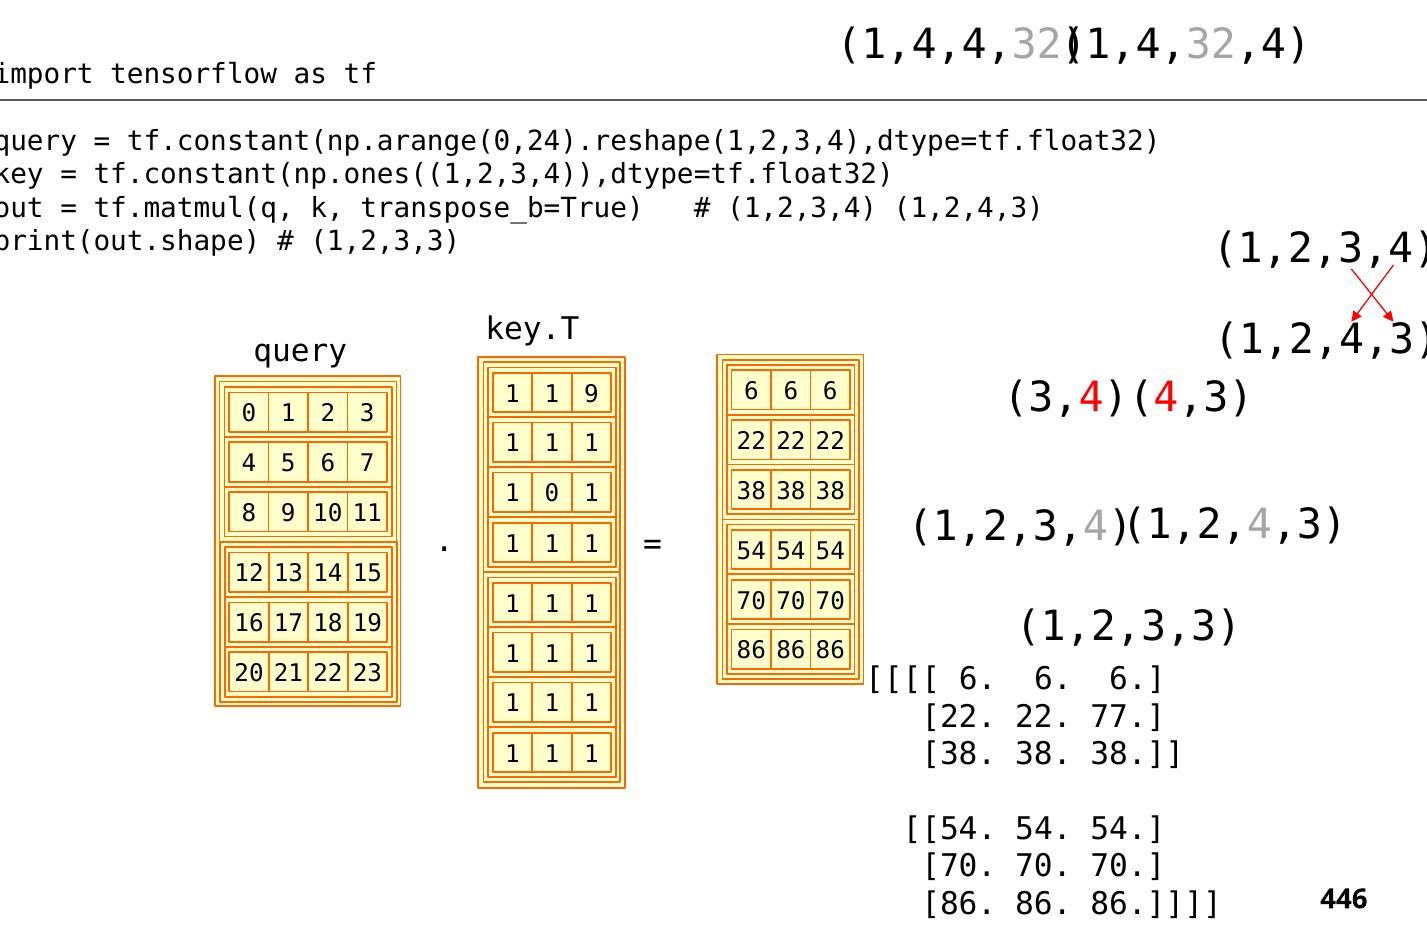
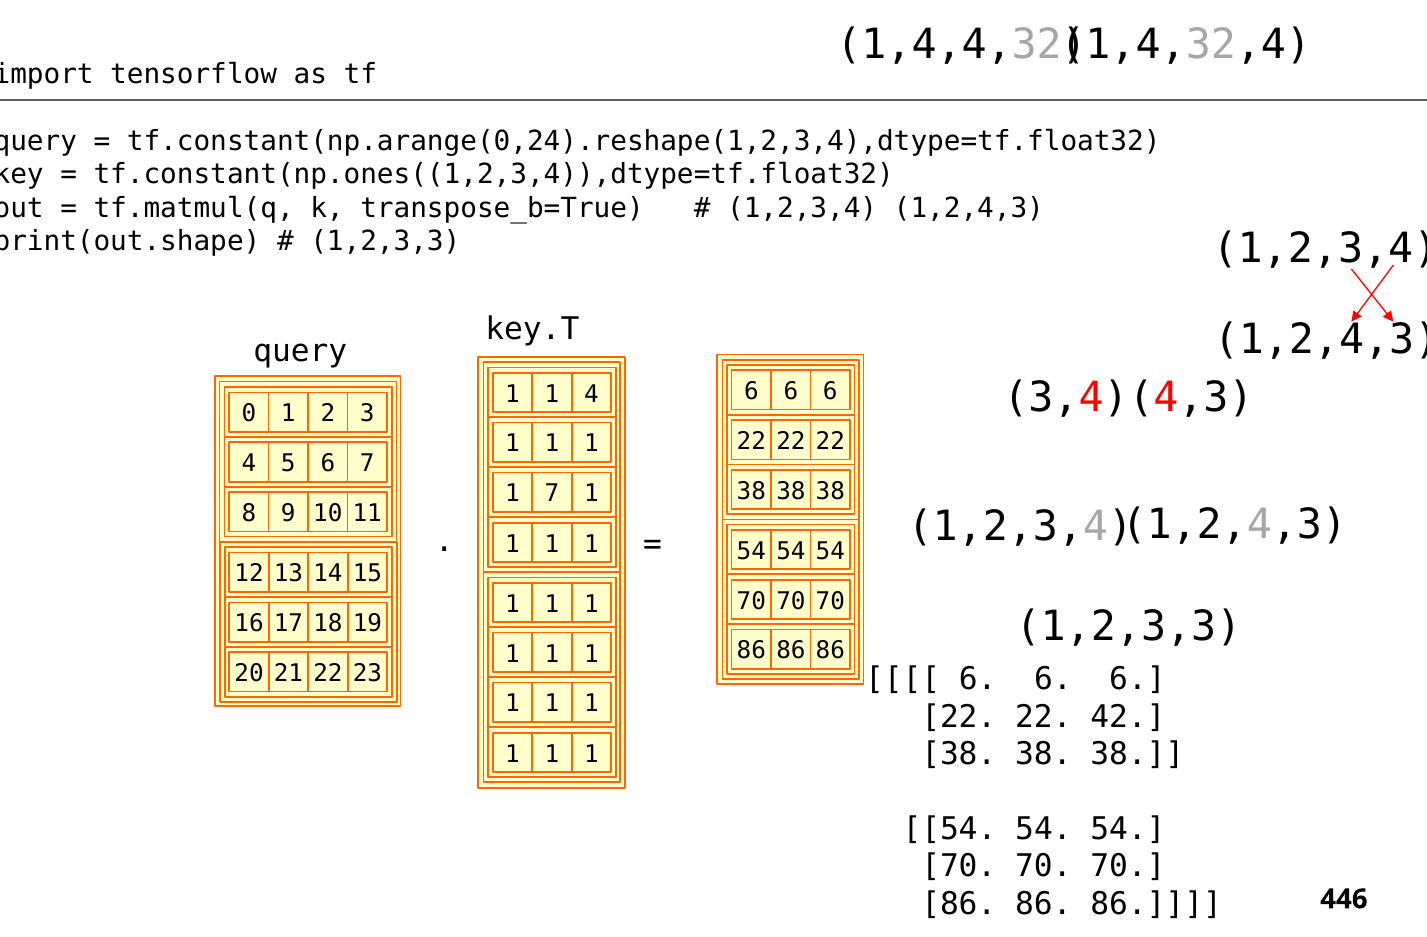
1 9: 9 -> 4 (591, 394)
1 0: 0 -> 7 (552, 494)
77: 77 -> 42 (1128, 717)
